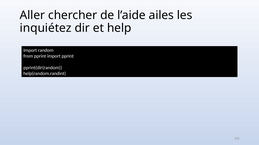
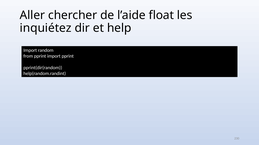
ailes: ailes -> float (161, 15)
